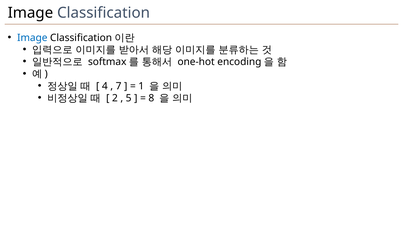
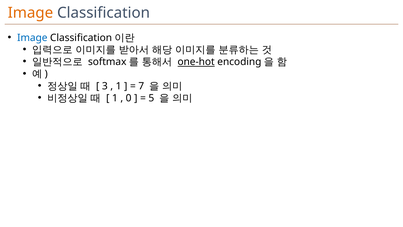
Image colour: black -> orange (30, 13)
one-hot underline: none -> present (196, 62)
4: 4 -> 3 (105, 86)
7: 7 -> 1 (119, 86)
1: 1 -> 7 (141, 86)
2: 2 -> 1 (115, 98)
5: 5 -> 0 (129, 98)
8: 8 -> 5 (151, 98)
